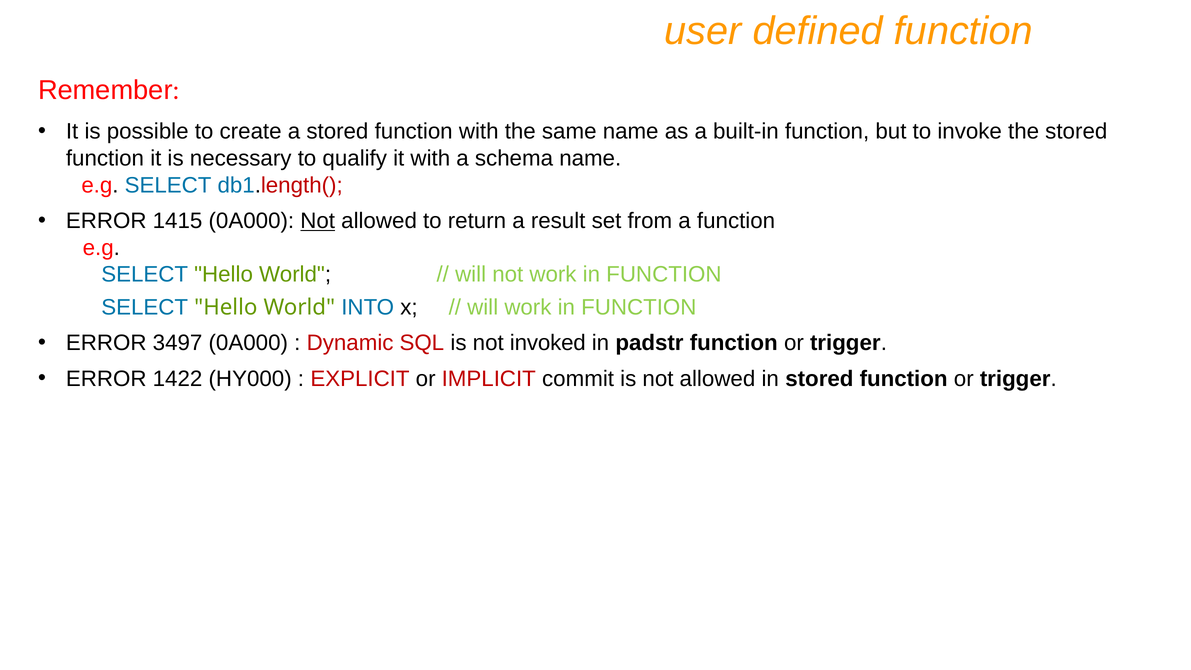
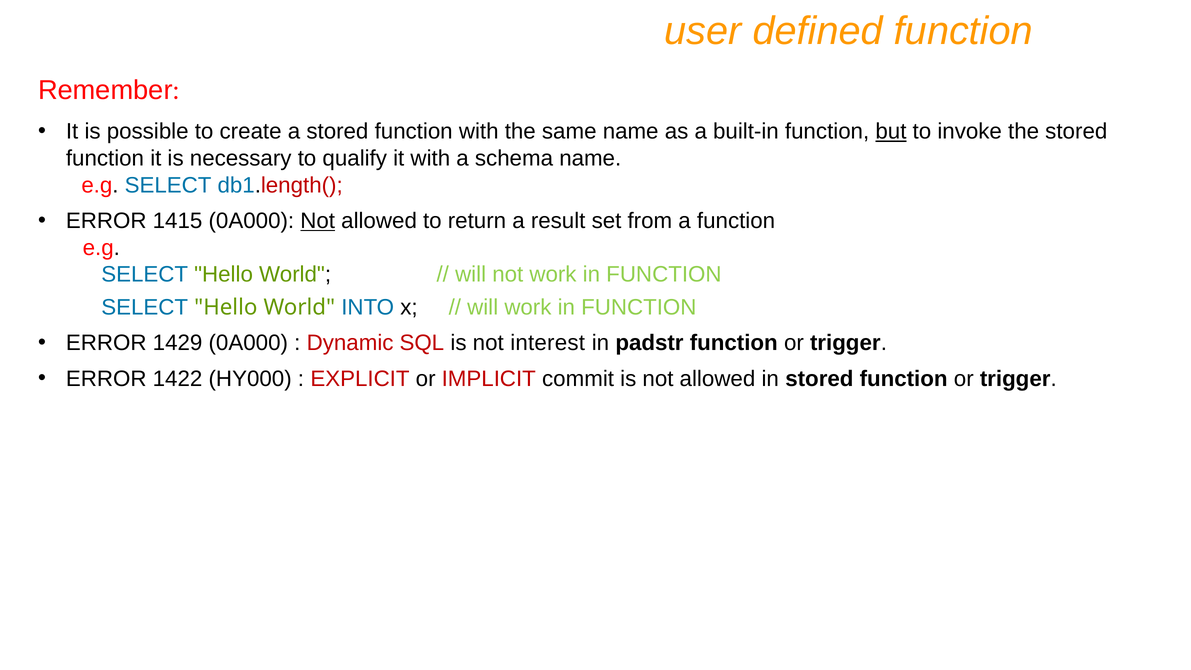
but underline: none -> present (891, 132)
3497: 3497 -> 1429 (178, 343)
invoked: invoked -> interest (548, 343)
